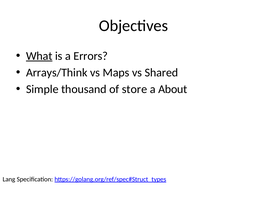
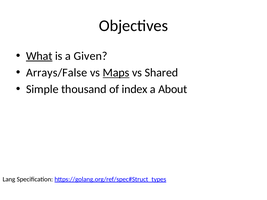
Errors: Errors -> Given (91, 56)
Arrays/Think: Arrays/Think -> Arrays/False (57, 73)
Maps underline: none -> present (116, 73)
store: store -> index (135, 89)
